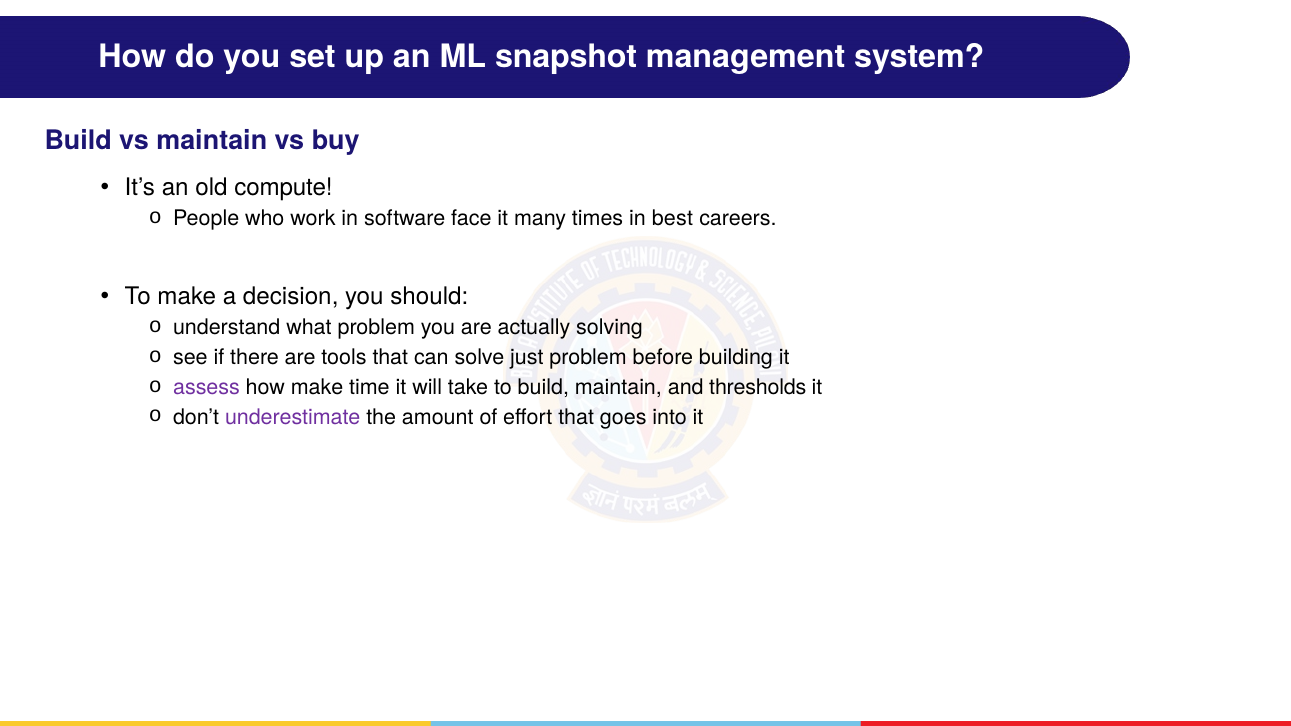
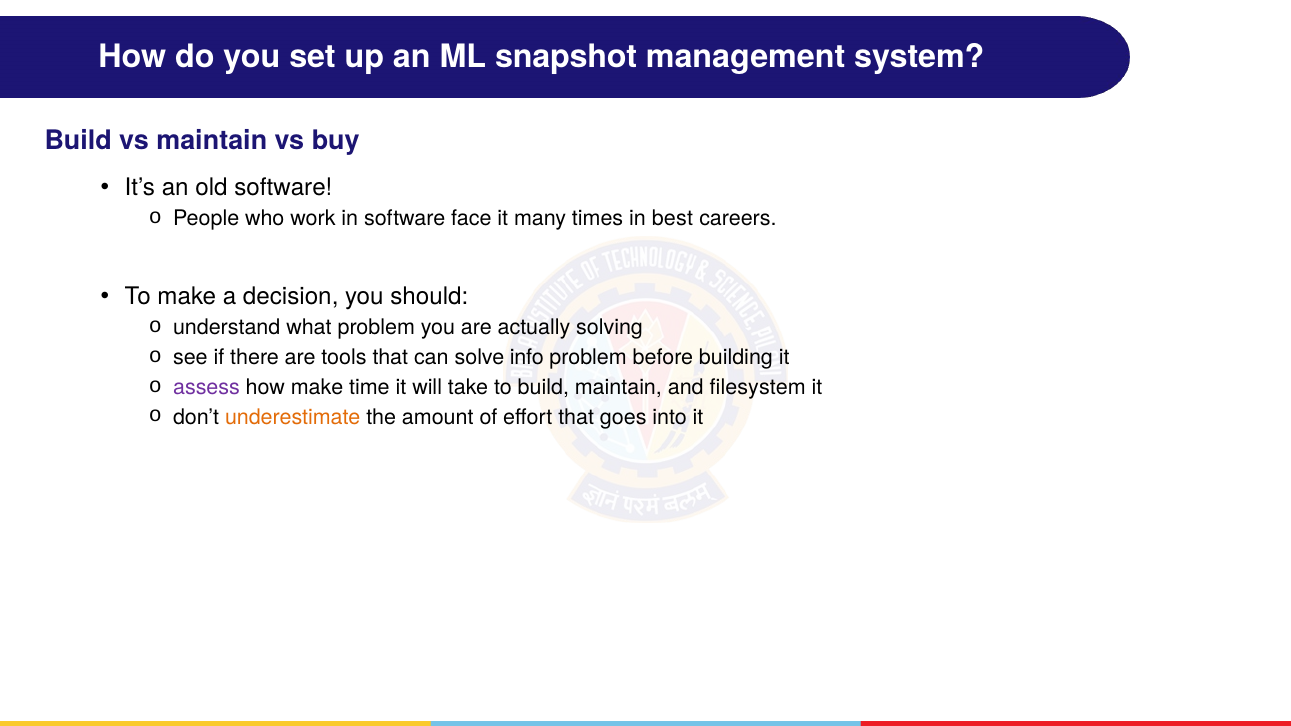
old compute: compute -> software (283, 187)
just: just -> info (527, 358)
thresholds: thresholds -> filesystem (758, 388)
underestimate colour: purple -> orange (293, 417)
